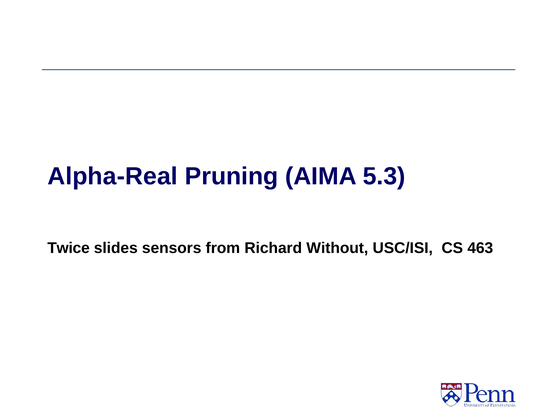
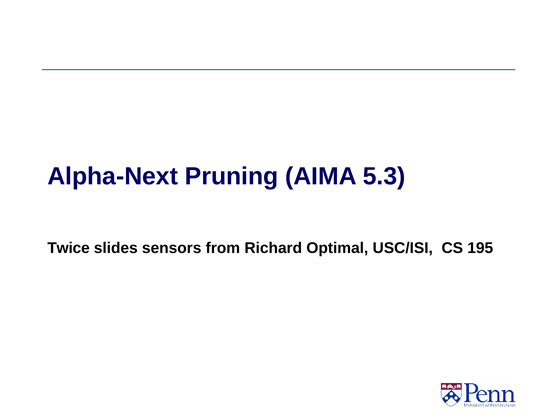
Alpha-Real: Alpha-Real -> Alpha-Next (113, 176)
Without: Without -> Optimal (337, 248)
463: 463 -> 195 (480, 248)
